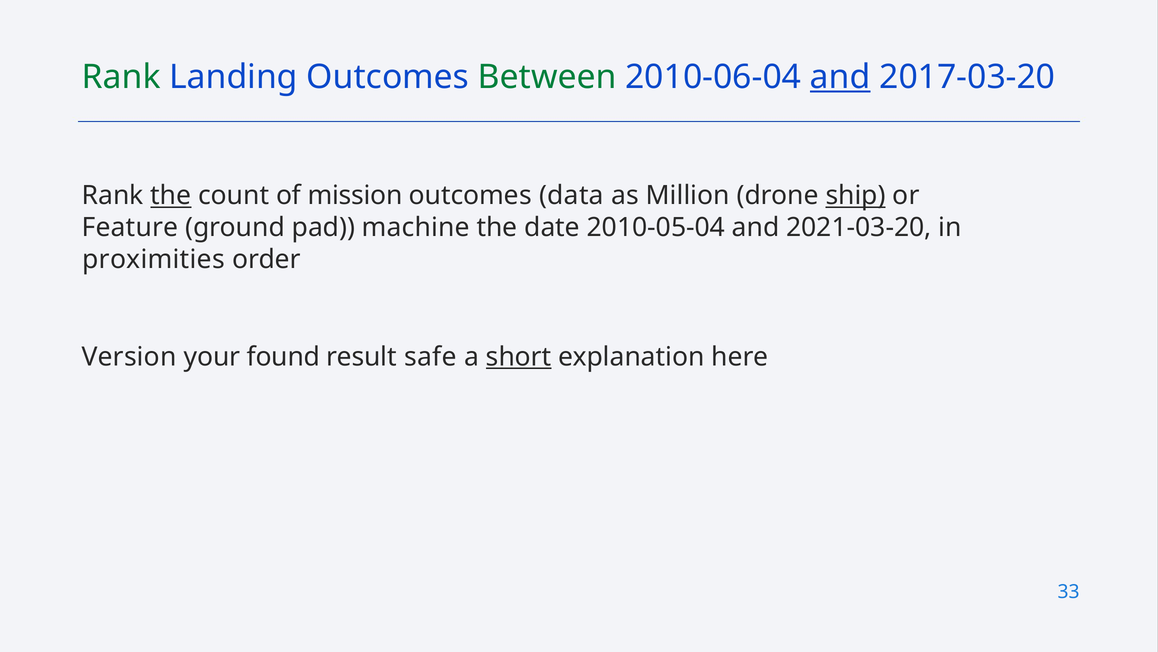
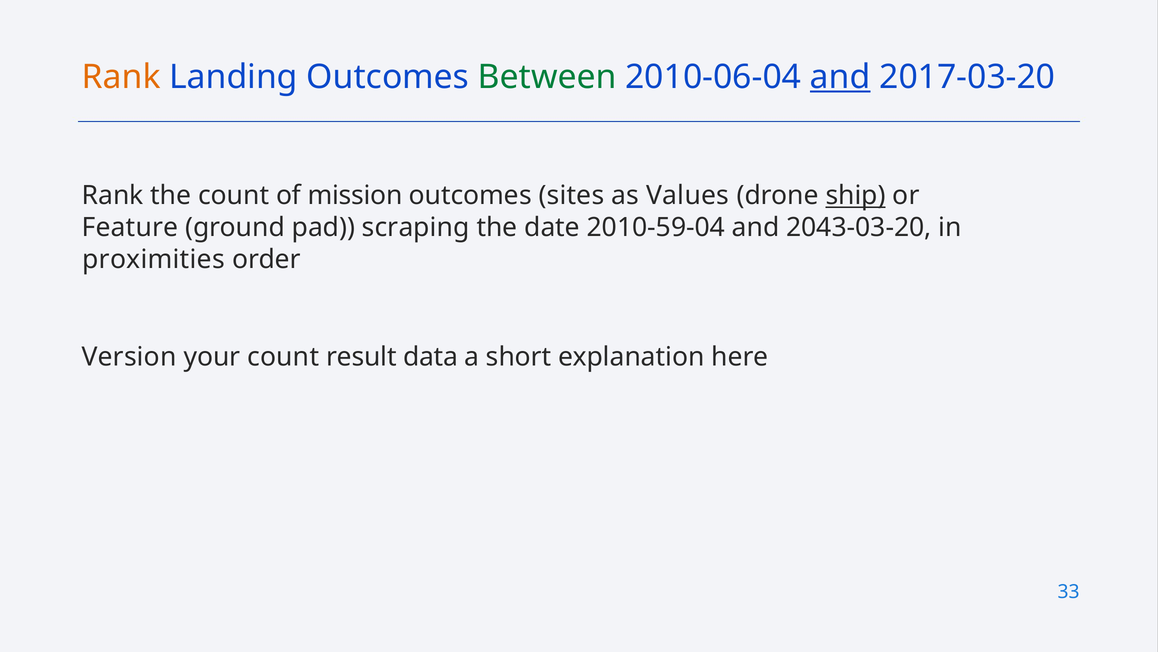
Rank colour: green -> orange (121, 77)
the underline: present -> none (171, 196)
data: data -> sites (571, 196)
Million: Million -> Values (688, 196)
machine: machine -> scraping (416, 227)
2010-05-04: 2010-05-04 -> 2010-59-04 (656, 227)
2021-03-20: 2021-03-20 -> 2043-03-20 (859, 227)
your found: found -> count (283, 357)
safe: safe -> data (431, 357)
short underline: present -> none (519, 357)
